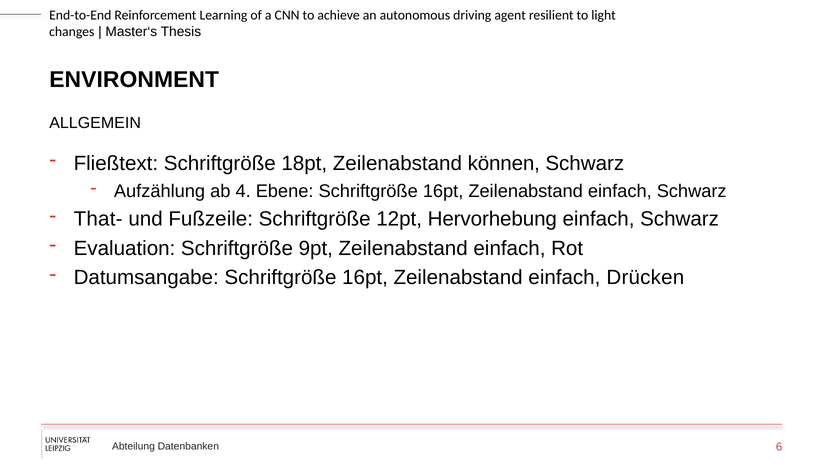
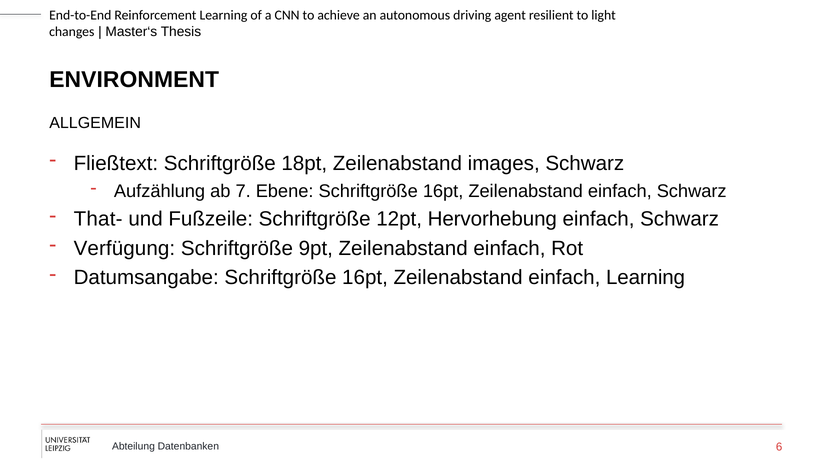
können: können -> images (504, 163)
4: 4 -> 7 (243, 191)
Evaluation: Evaluation -> Verfügung (124, 248)
einfach Drücken: Drücken -> Learning (646, 278)
